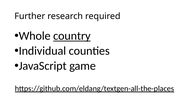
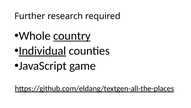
Individual underline: none -> present (42, 51)
